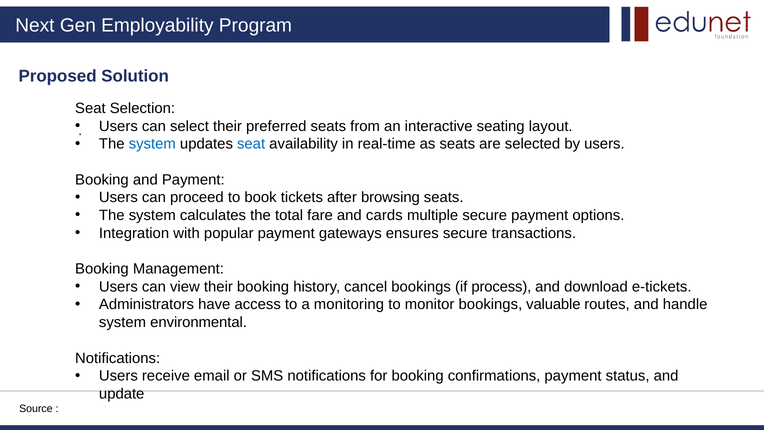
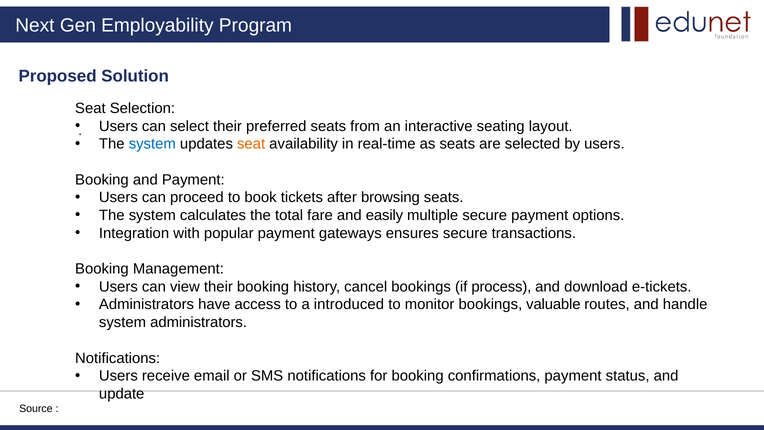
seat colour: blue -> orange (251, 144)
cards: cards -> easily (384, 215)
monitoring: monitoring -> introduced (349, 304)
system environmental: environmental -> administrators (199, 322)
